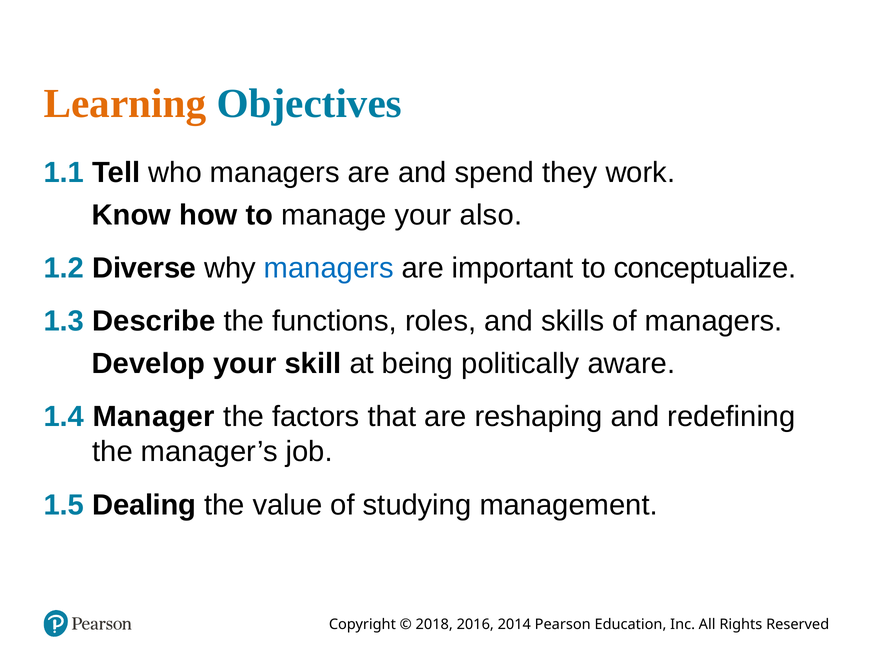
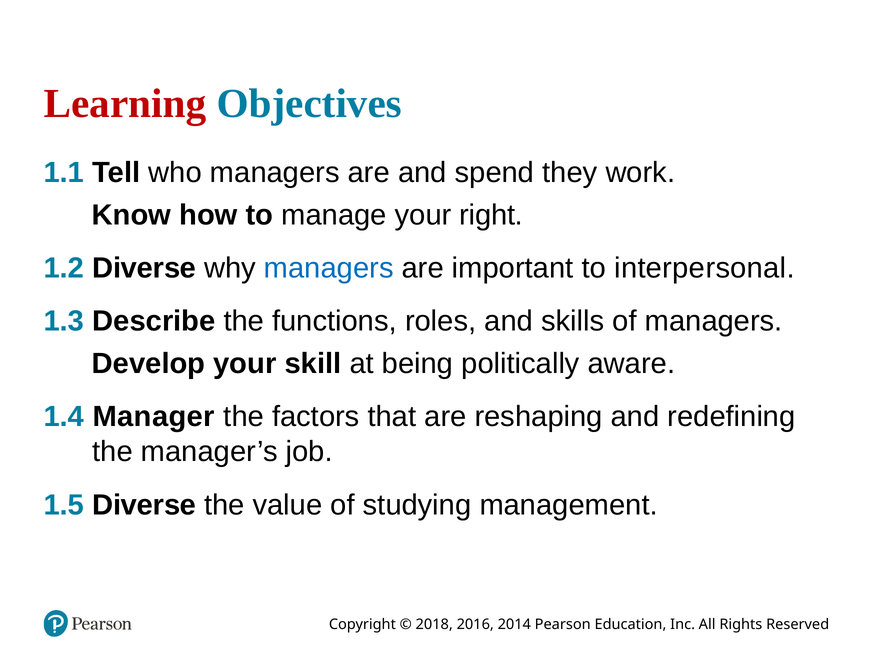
Learning colour: orange -> red (125, 104)
also: also -> right (491, 215)
conceptualize: conceptualize -> interpersonal (705, 268)
1.5 Dealing: Dealing -> Diverse (144, 505)
